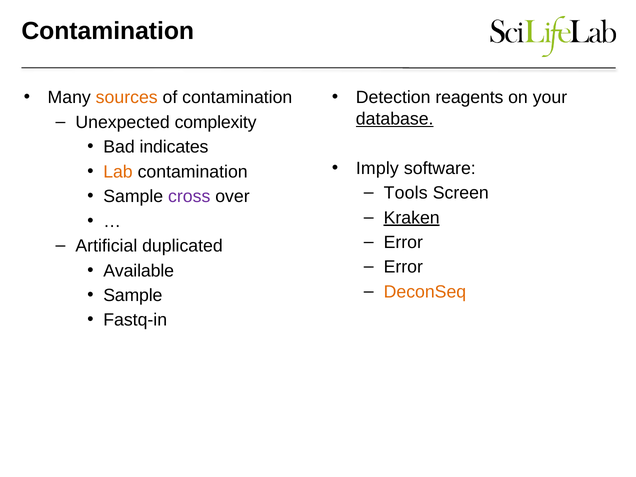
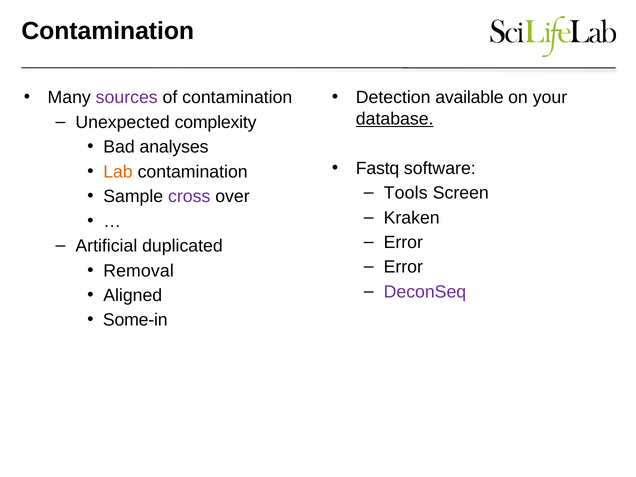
sources colour: orange -> purple (127, 98)
reagents: reagents -> available (469, 98)
indicates: indicates -> analyses (174, 147)
Imply: Imply -> Fastq (378, 168)
Kraken underline: present -> none (412, 218)
Available: Available -> Removal (139, 271)
DeconSeq colour: orange -> purple (425, 292)
Sample: Sample -> Aligned (133, 295)
Fastq-in: Fastq-in -> Some-in (135, 320)
